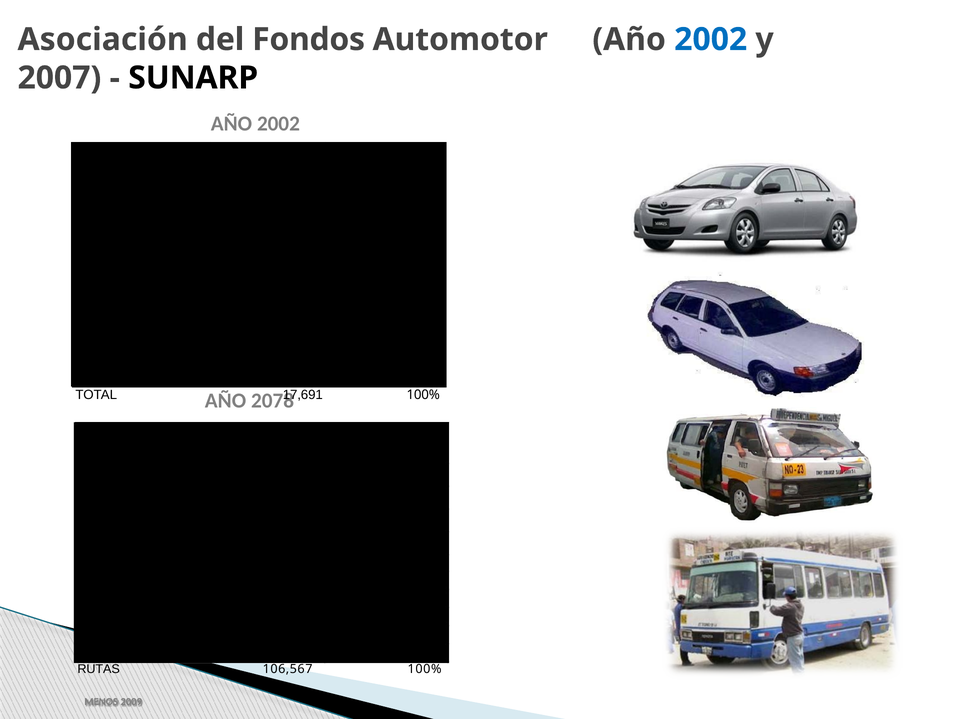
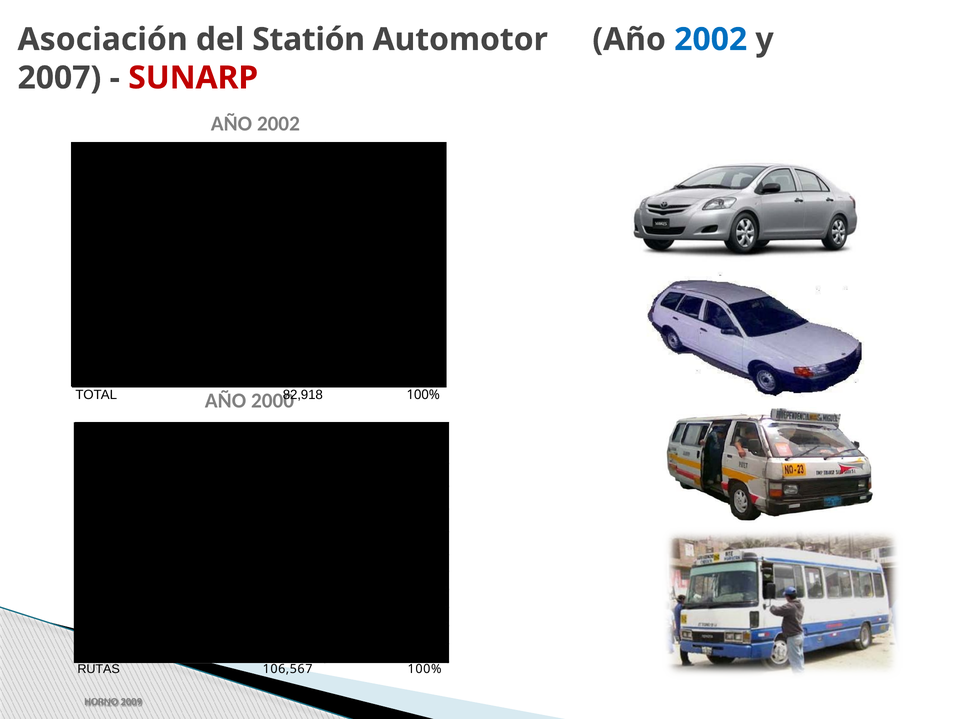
Fondos: Fondos -> Statión (309, 39)
SUNARP colour: black -> red (193, 78)
17,691: 17,691 -> 82,918 (303, 394)
2078: 2078 -> 2000 (273, 401)
MENOS: MENOS -> HORNO (101, 701)
